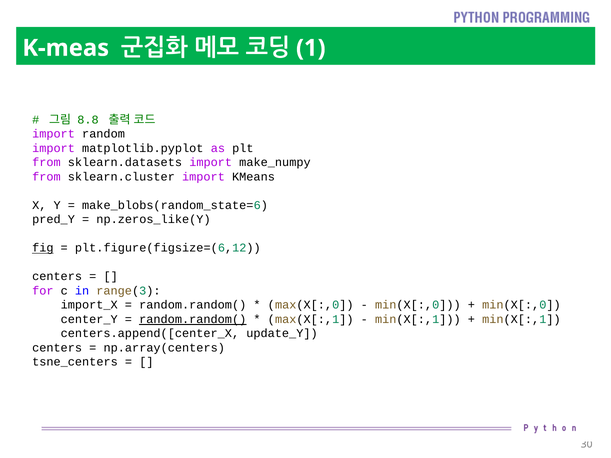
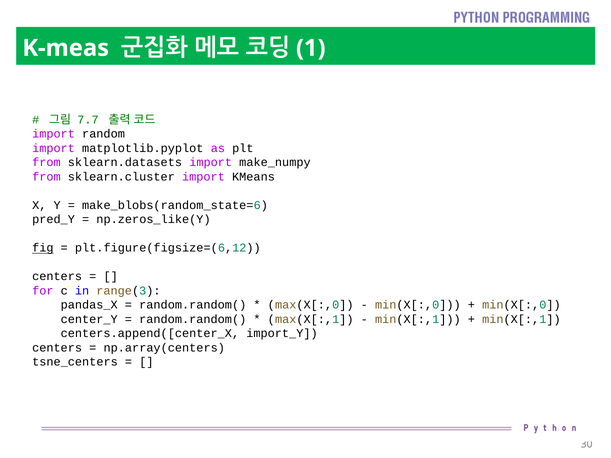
8.8: 8.8 -> 7.7 (88, 120)
import_X: import_X -> pandas_X (89, 305)
random.random( underline: present -> none (193, 319)
update_Y: update_Y -> import_Y (282, 334)
